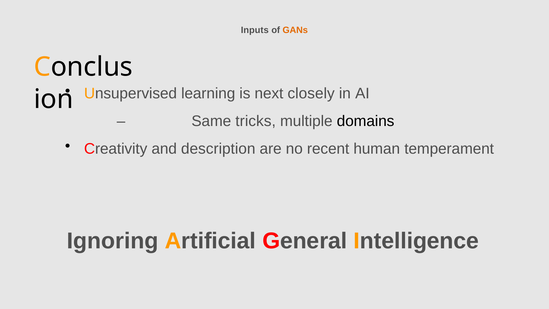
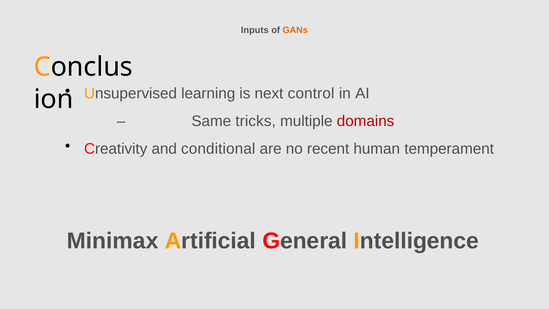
closely: closely -> control (311, 93)
domains colour: black -> red (366, 121)
description: description -> conditional (218, 149)
Ignoring: Ignoring -> Minimax (113, 241)
